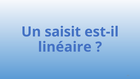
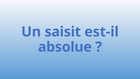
linéaire: linéaire -> absolue (65, 47)
